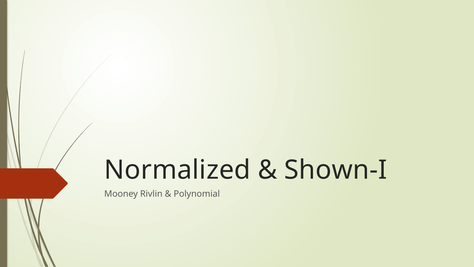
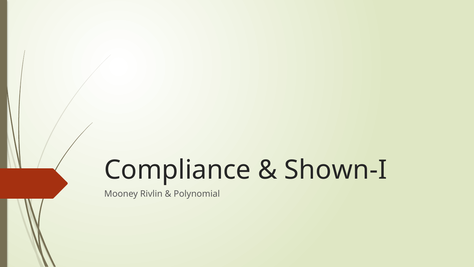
Normalized: Normalized -> Compliance (178, 170)
